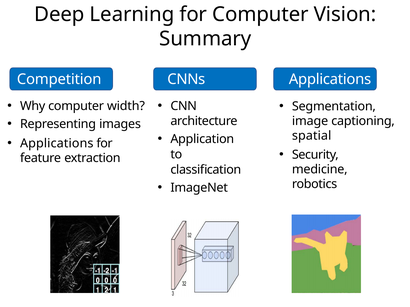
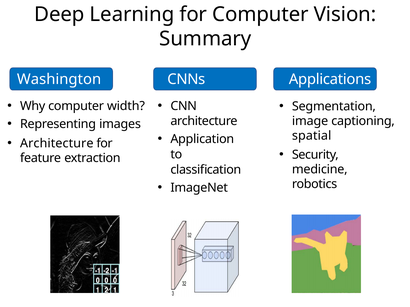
Competition: Competition -> Washington (59, 80)
Applications: Applications -> Architecture (57, 144)
